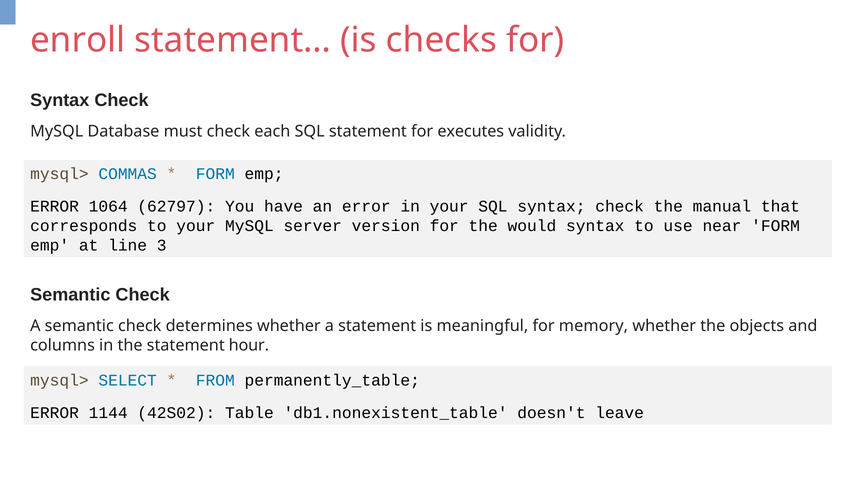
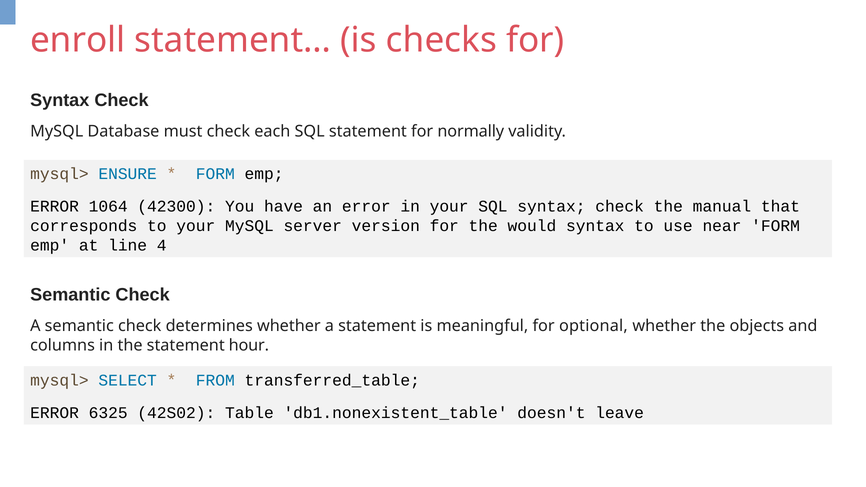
executes: executes -> normally (471, 132)
COMMAS: COMMAS -> ENSURE (128, 174)
62797: 62797 -> 42300 (176, 207)
3: 3 -> 4 (162, 246)
memory: memory -> optional (593, 326)
permanently_table: permanently_table -> transferred_table (332, 380)
1144: 1144 -> 6325 (108, 413)
